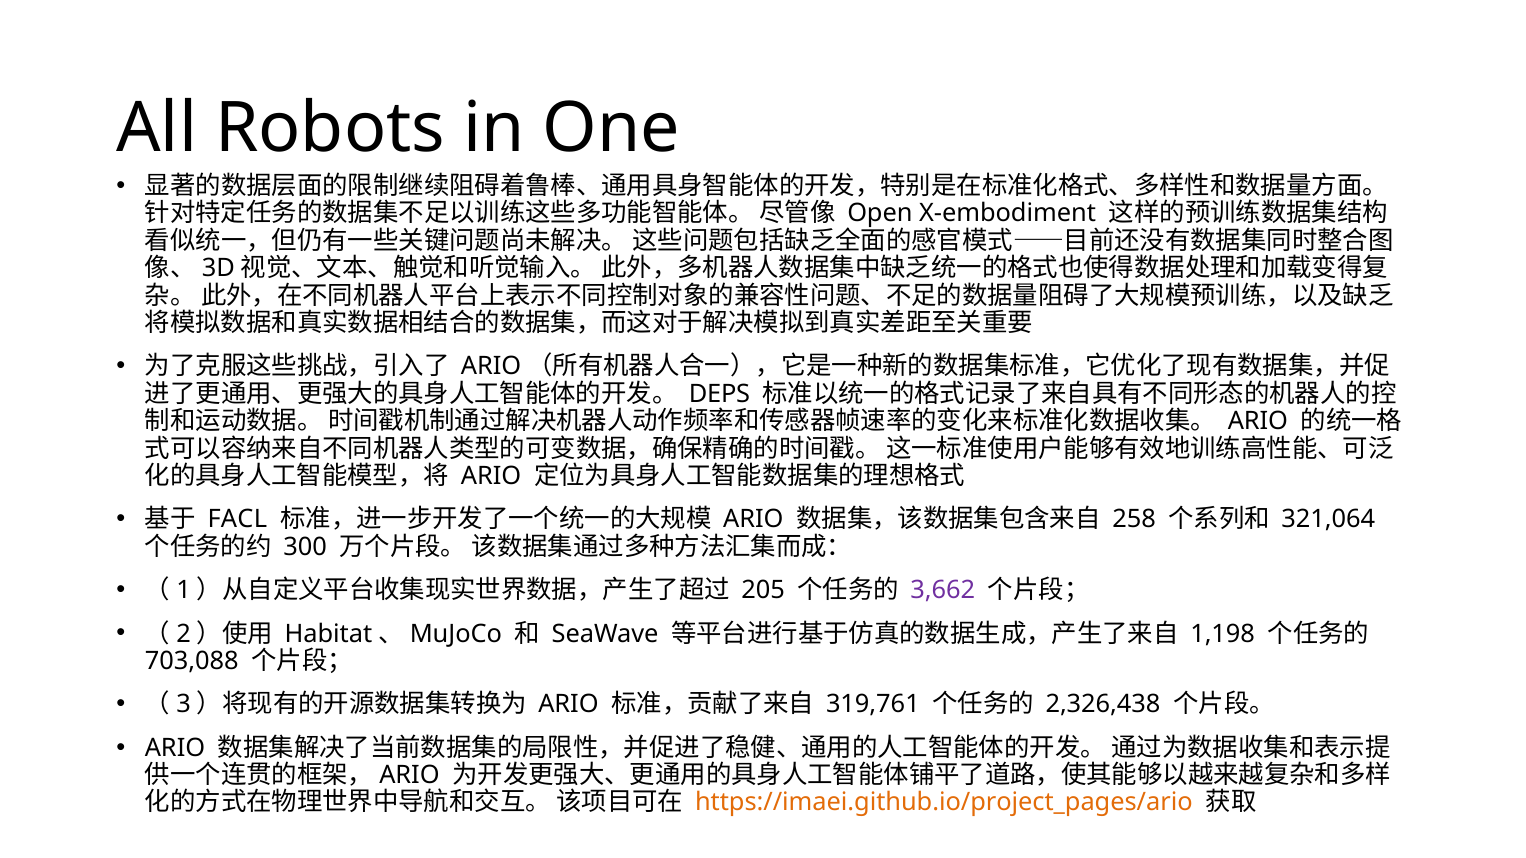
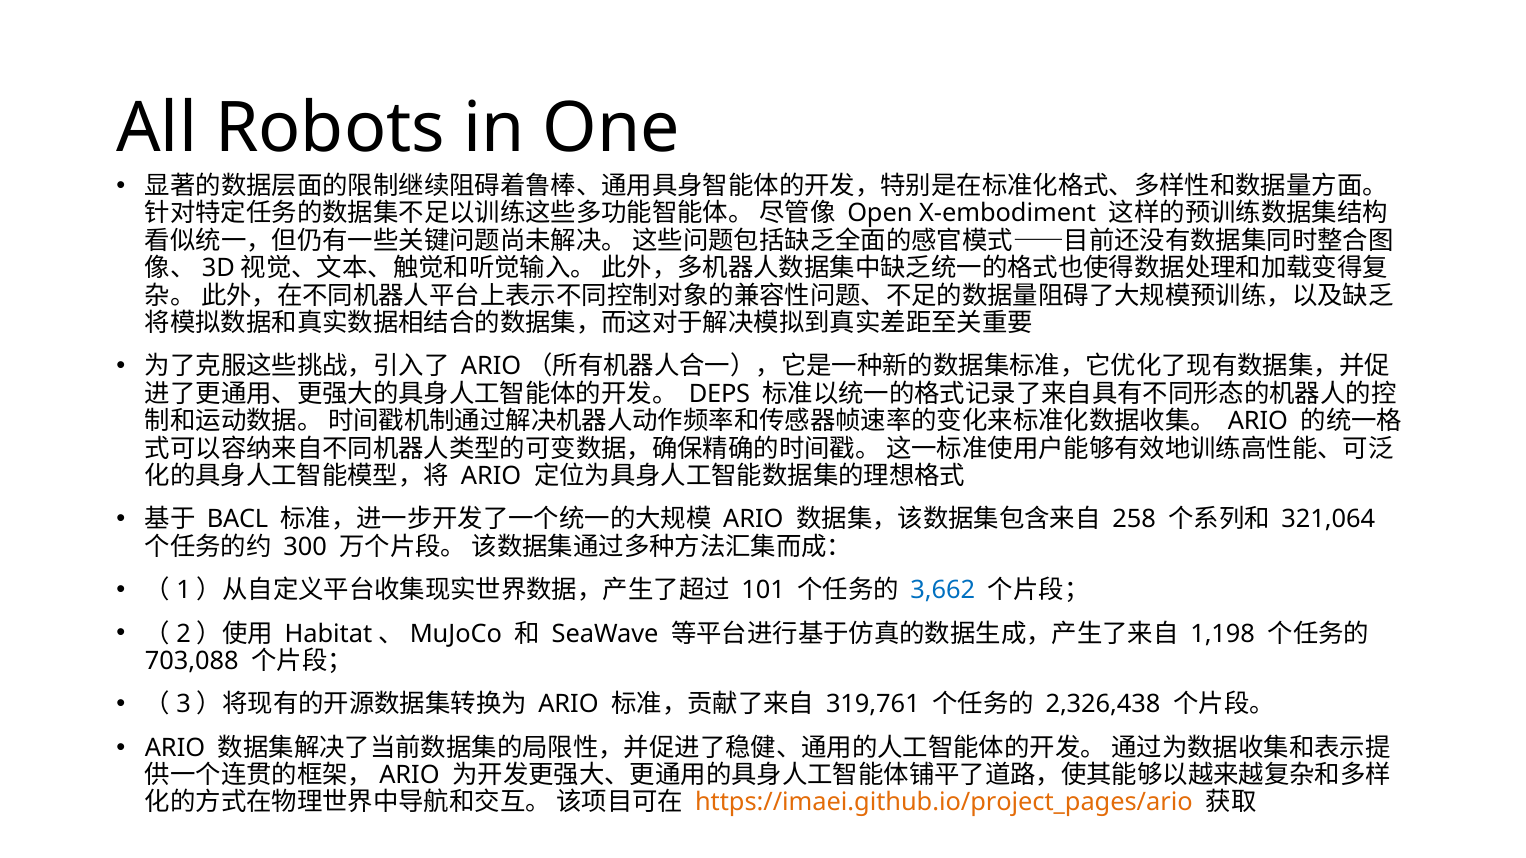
FACL: FACL -> BACL (238, 520)
205: 205 -> 101 (763, 591)
3,662 colour: purple -> blue (943, 591)
